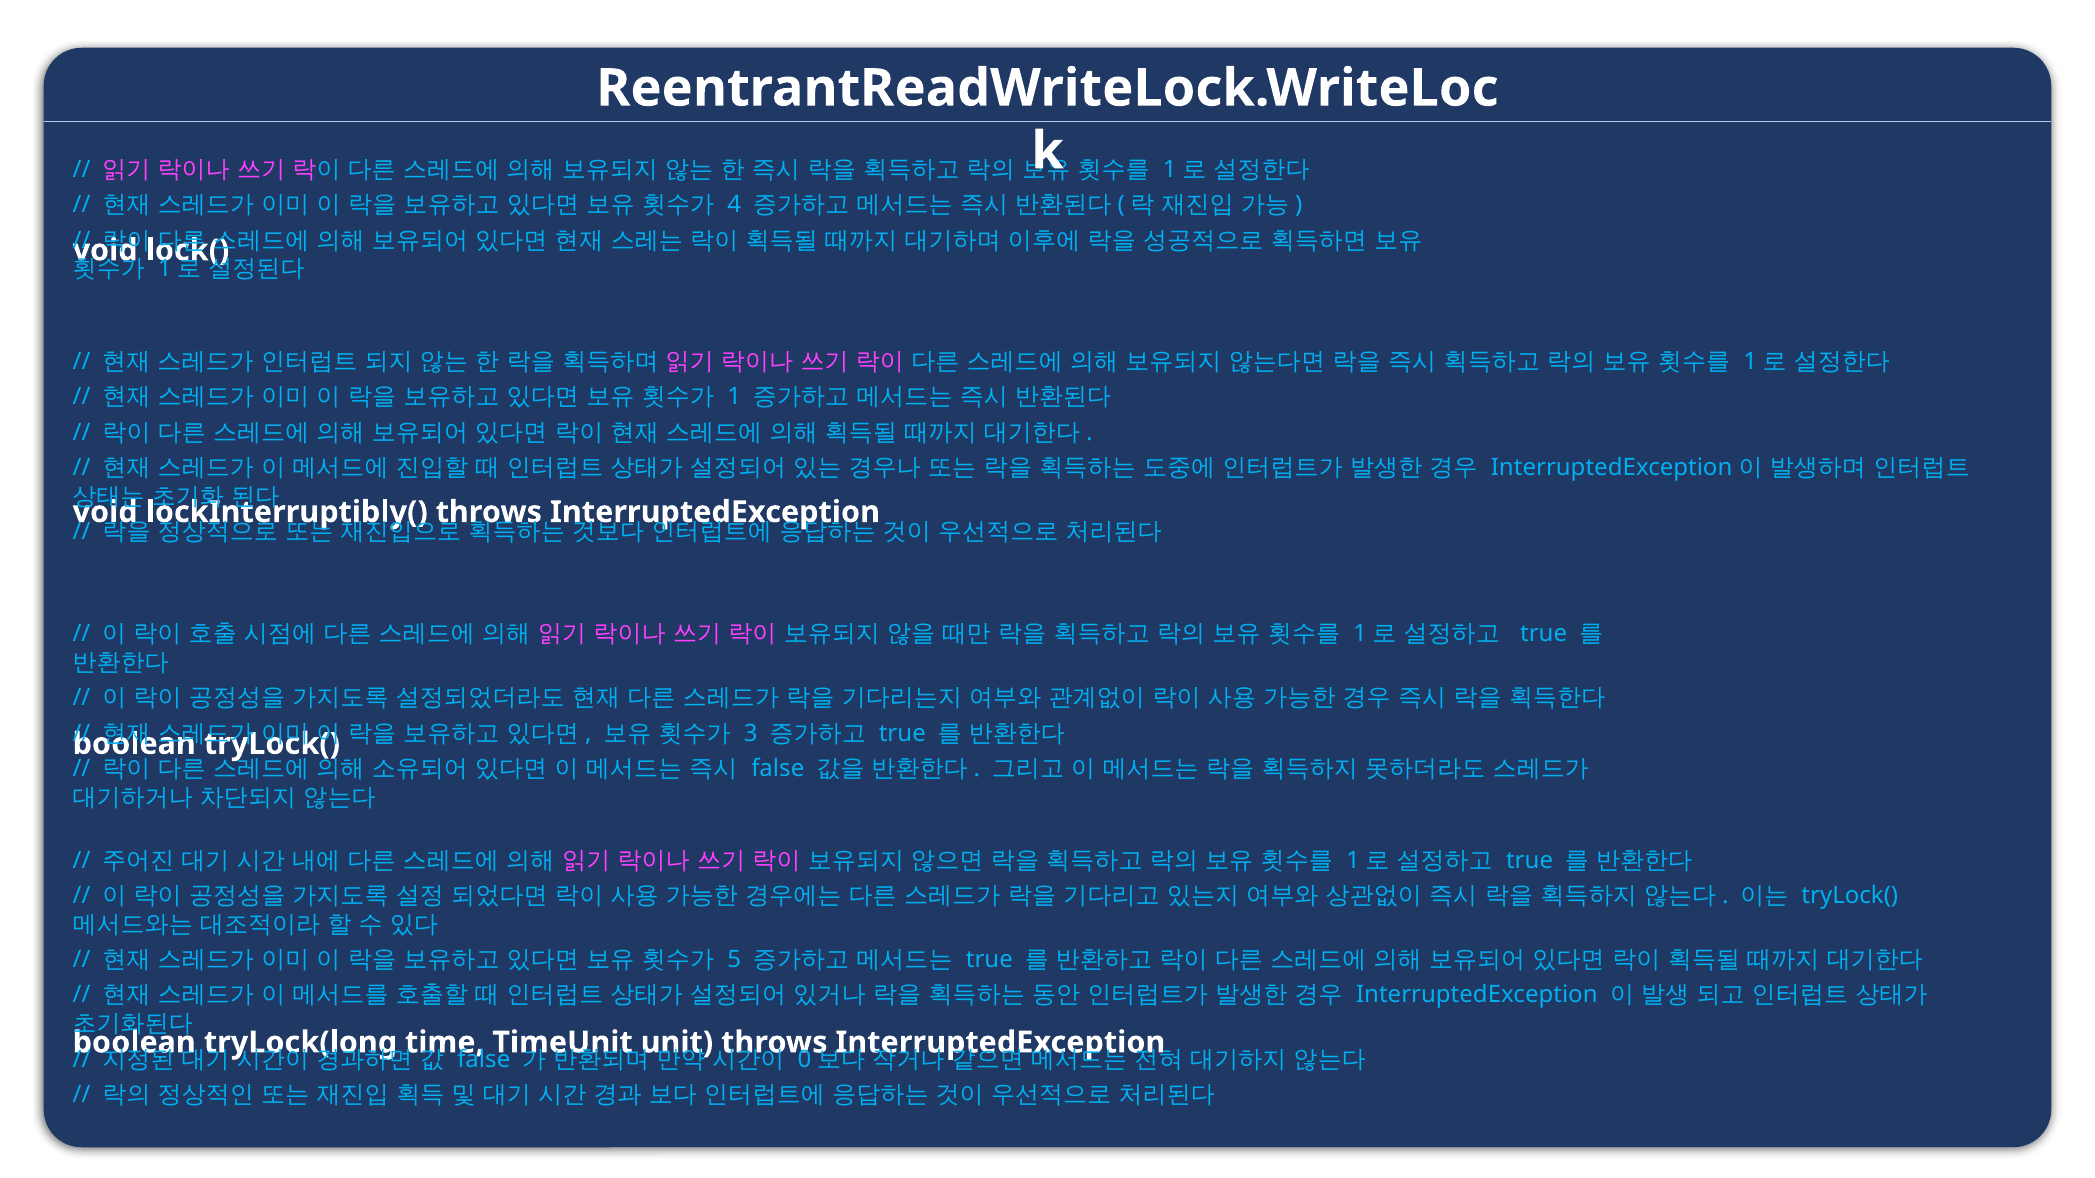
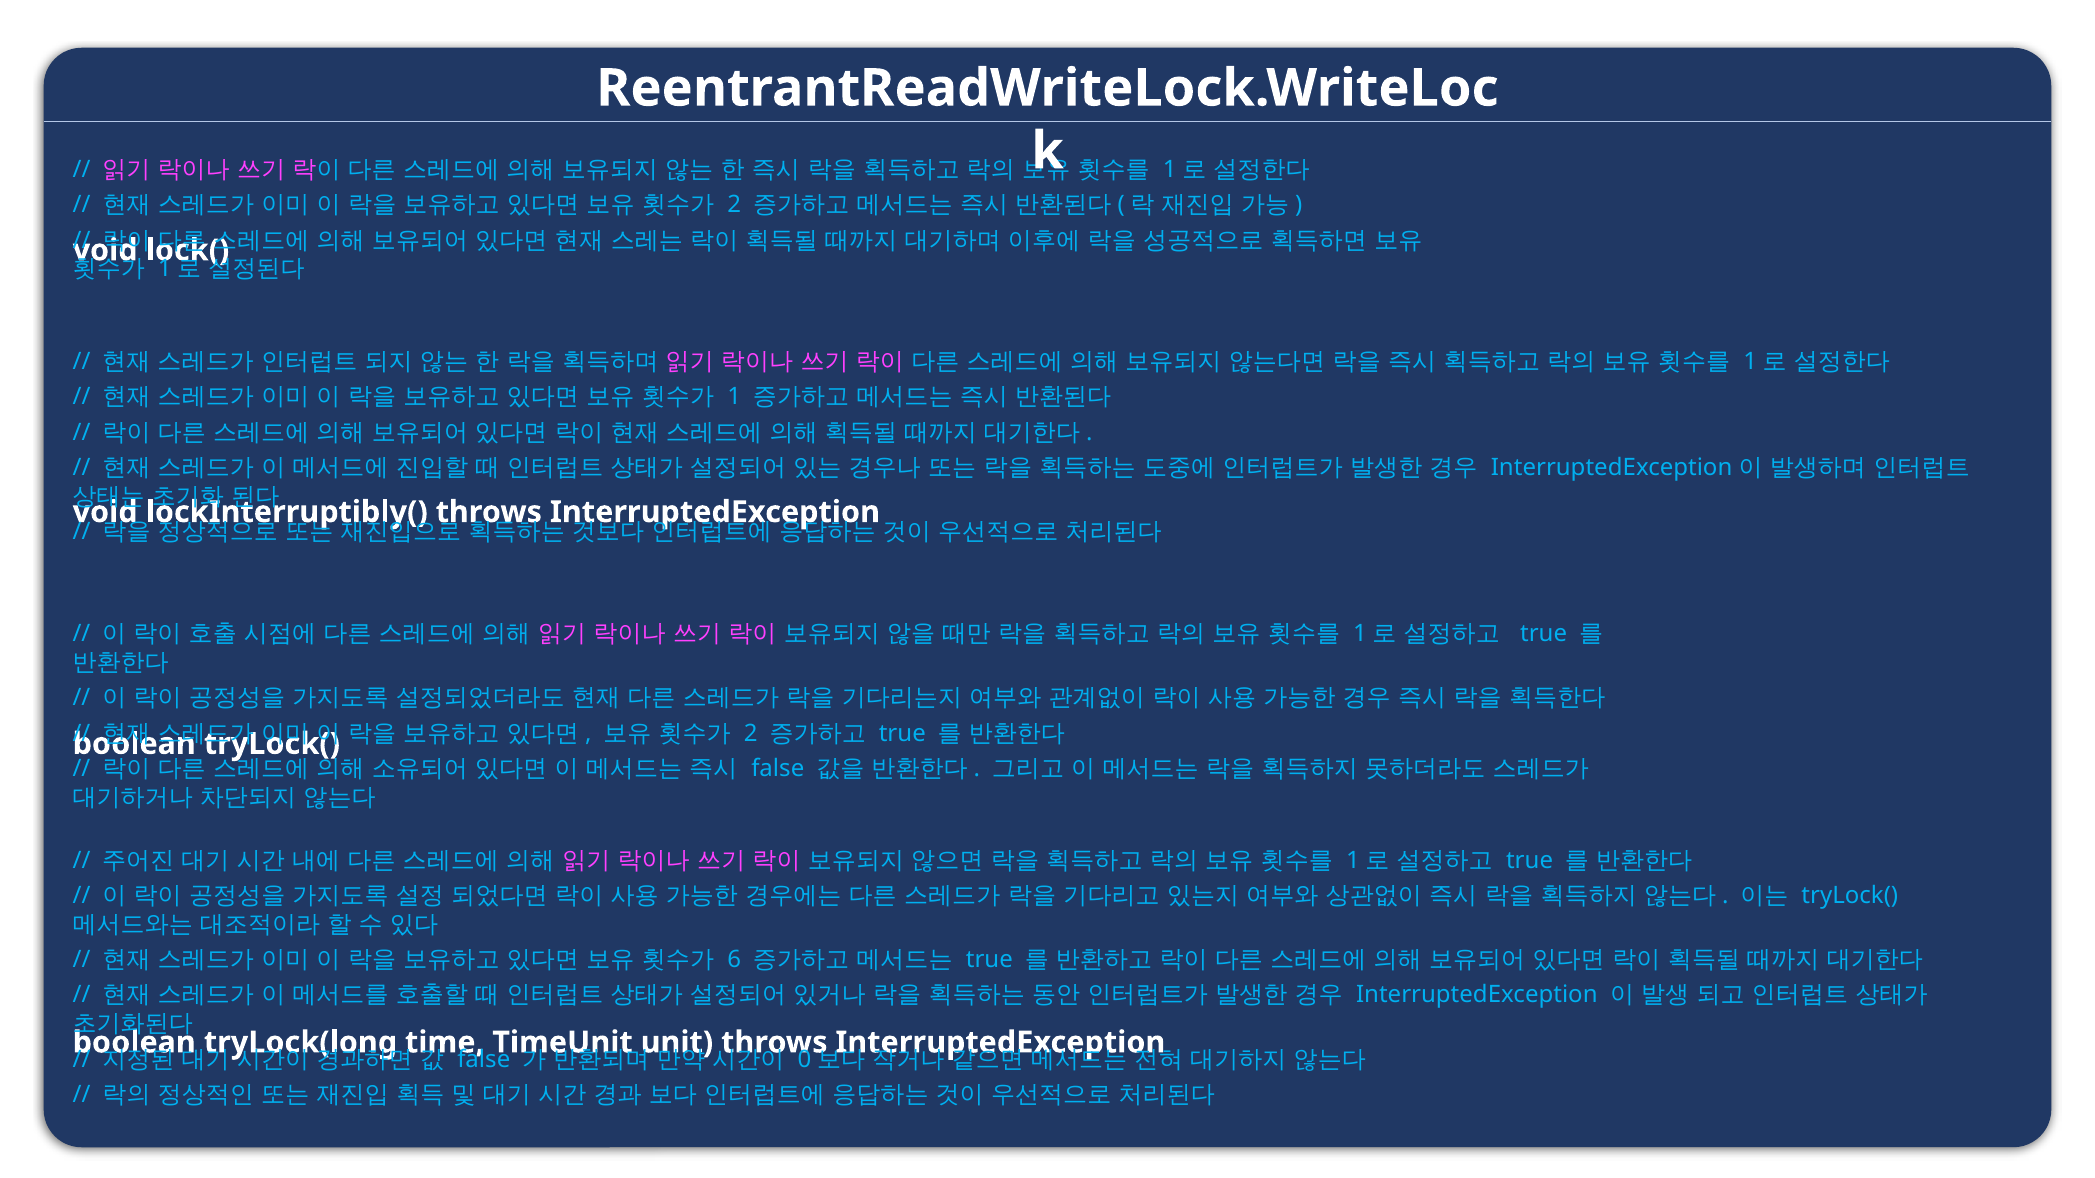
4: 4 -> 2 (734, 205)
3: 3 -> 2 (751, 734)
5: 5 -> 6 (734, 960)
